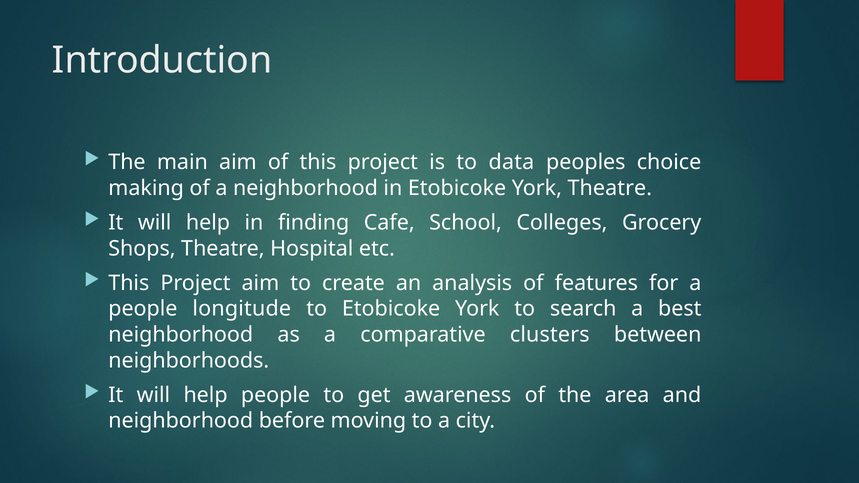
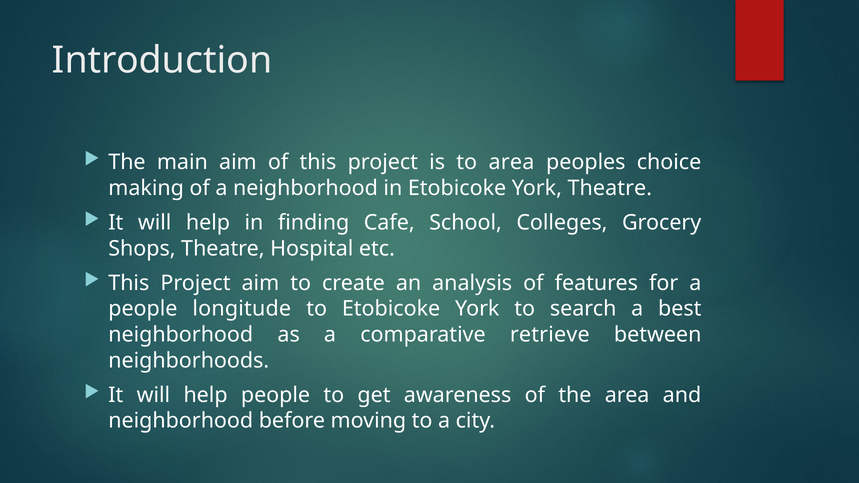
to data: data -> area (511, 162)
clusters: clusters -> retrieve (550, 335)
